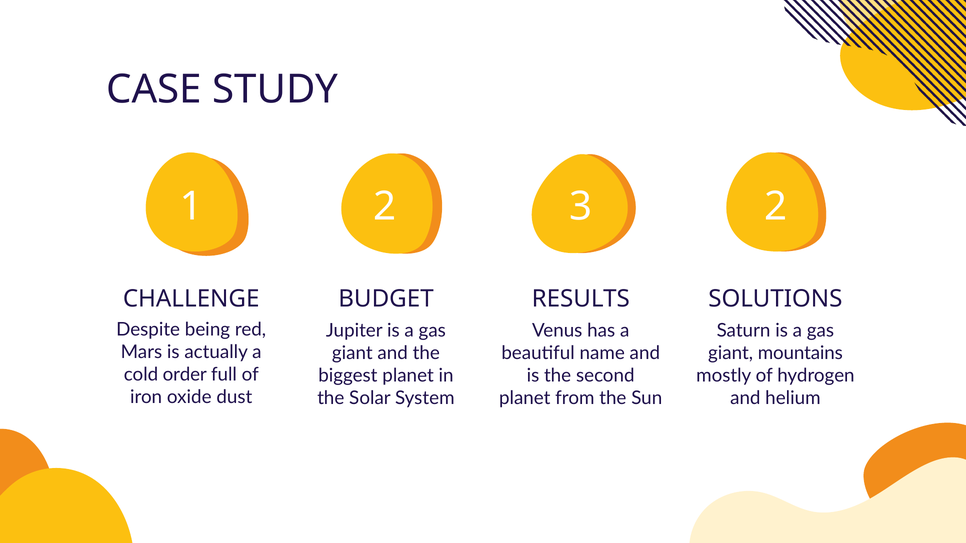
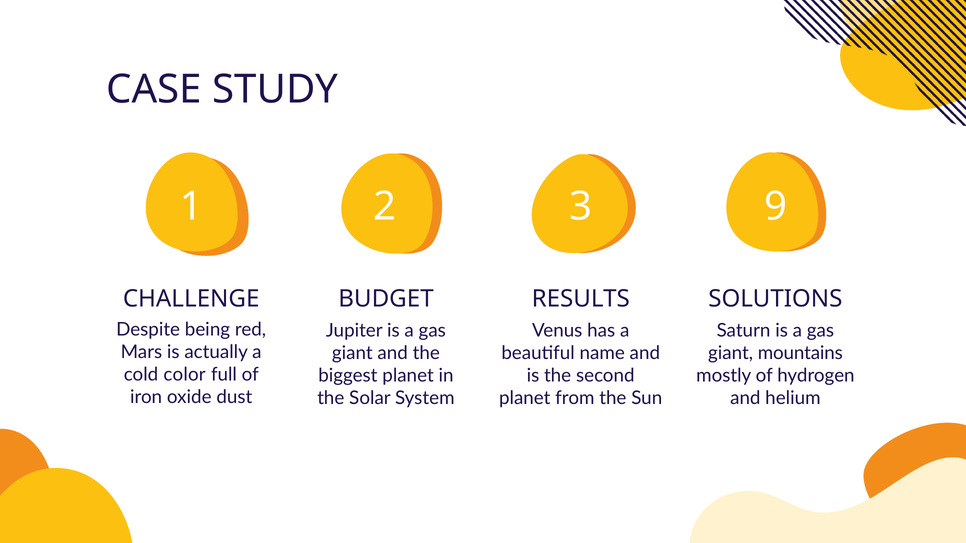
1 2: 2 -> 9 (776, 206)
order: order -> color (185, 375)
